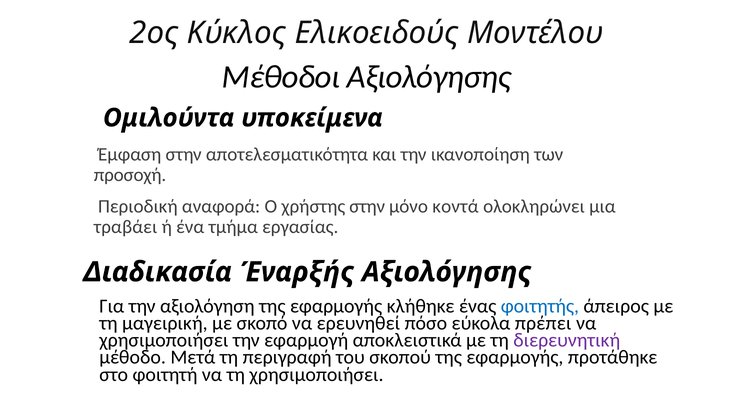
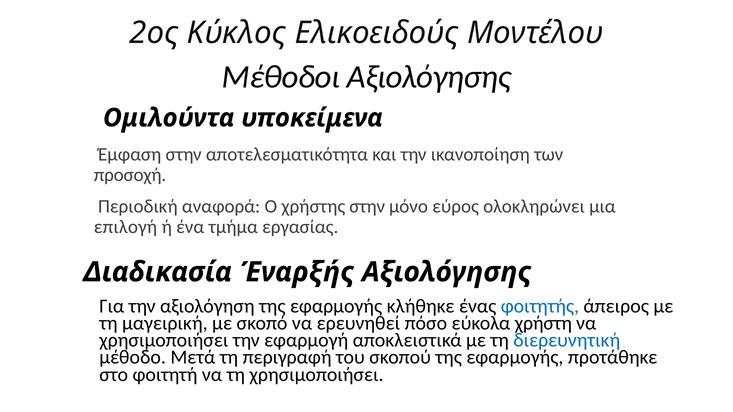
κοντά: κοντά -> εύρος (456, 206)
τραβάει: τραβάει -> επιλογή (125, 227)
πρέπει: πρέπει -> χρήστη (543, 323)
διερευνητική colour: purple -> blue (567, 341)
